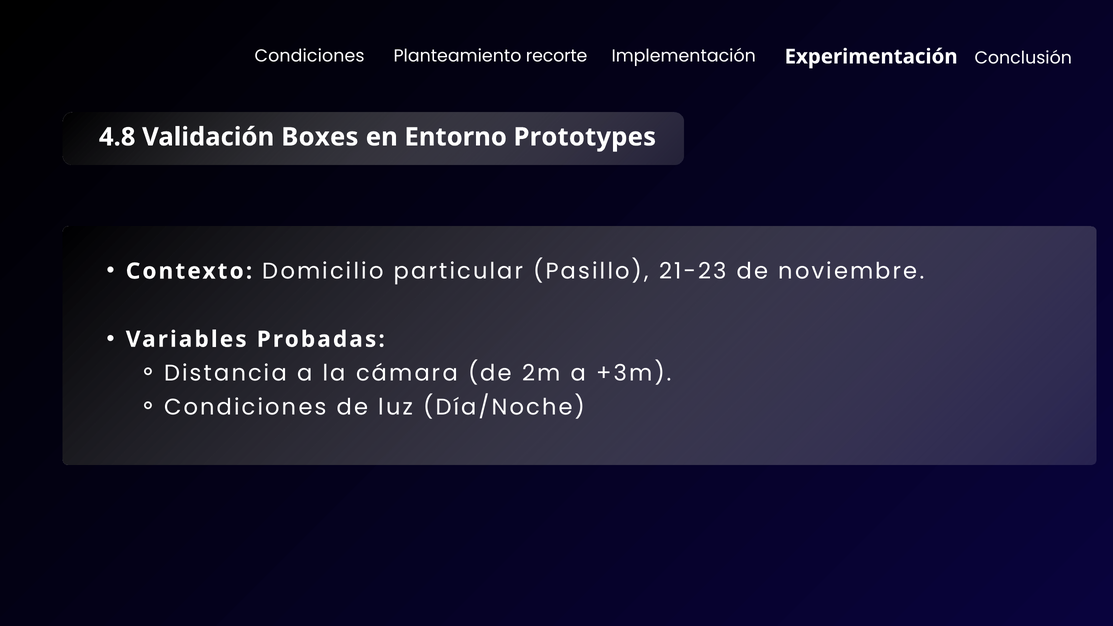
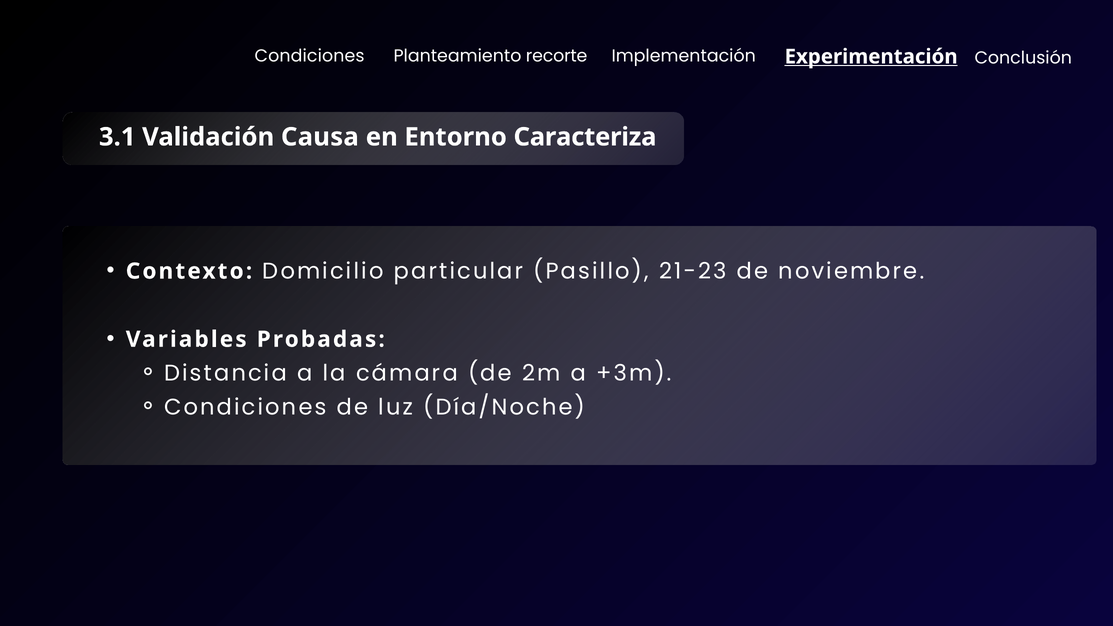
Experimentación underline: none -> present (871, 57)
4.8: 4.8 -> 3.1 (117, 137)
Boxes: Boxes -> Causa (320, 137)
Prototypes: Prototypes -> Caracteriza (585, 137)
